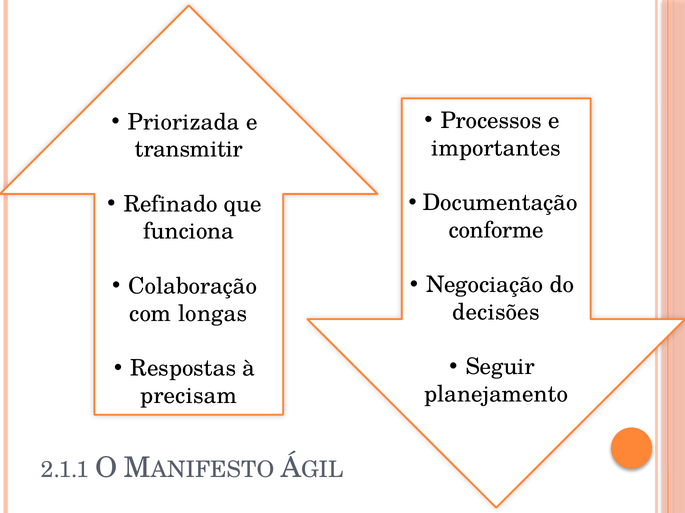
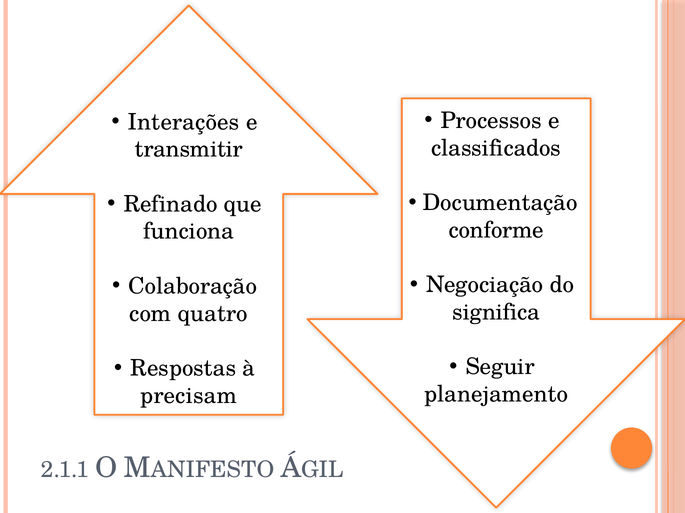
Priorizada: Priorizada -> Interações (184, 122)
importantes: importantes -> classificados (496, 148)
decisões: decisões -> significa (496, 313)
longas: longas -> quatro (213, 314)
